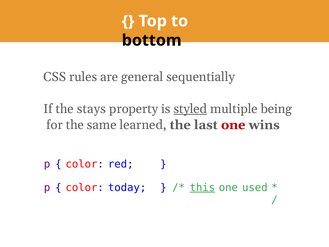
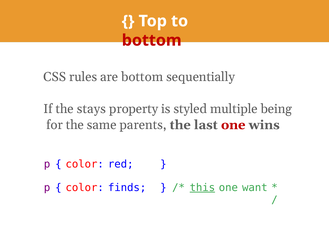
bottom colour: black -> red (152, 40)
are general: general -> bottom (142, 77)
styled underline: present -> none (190, 109)
learned: learned -> parents (143, 125)
today: today -> finds (127, 187)
used: used -> want (255, 187)
